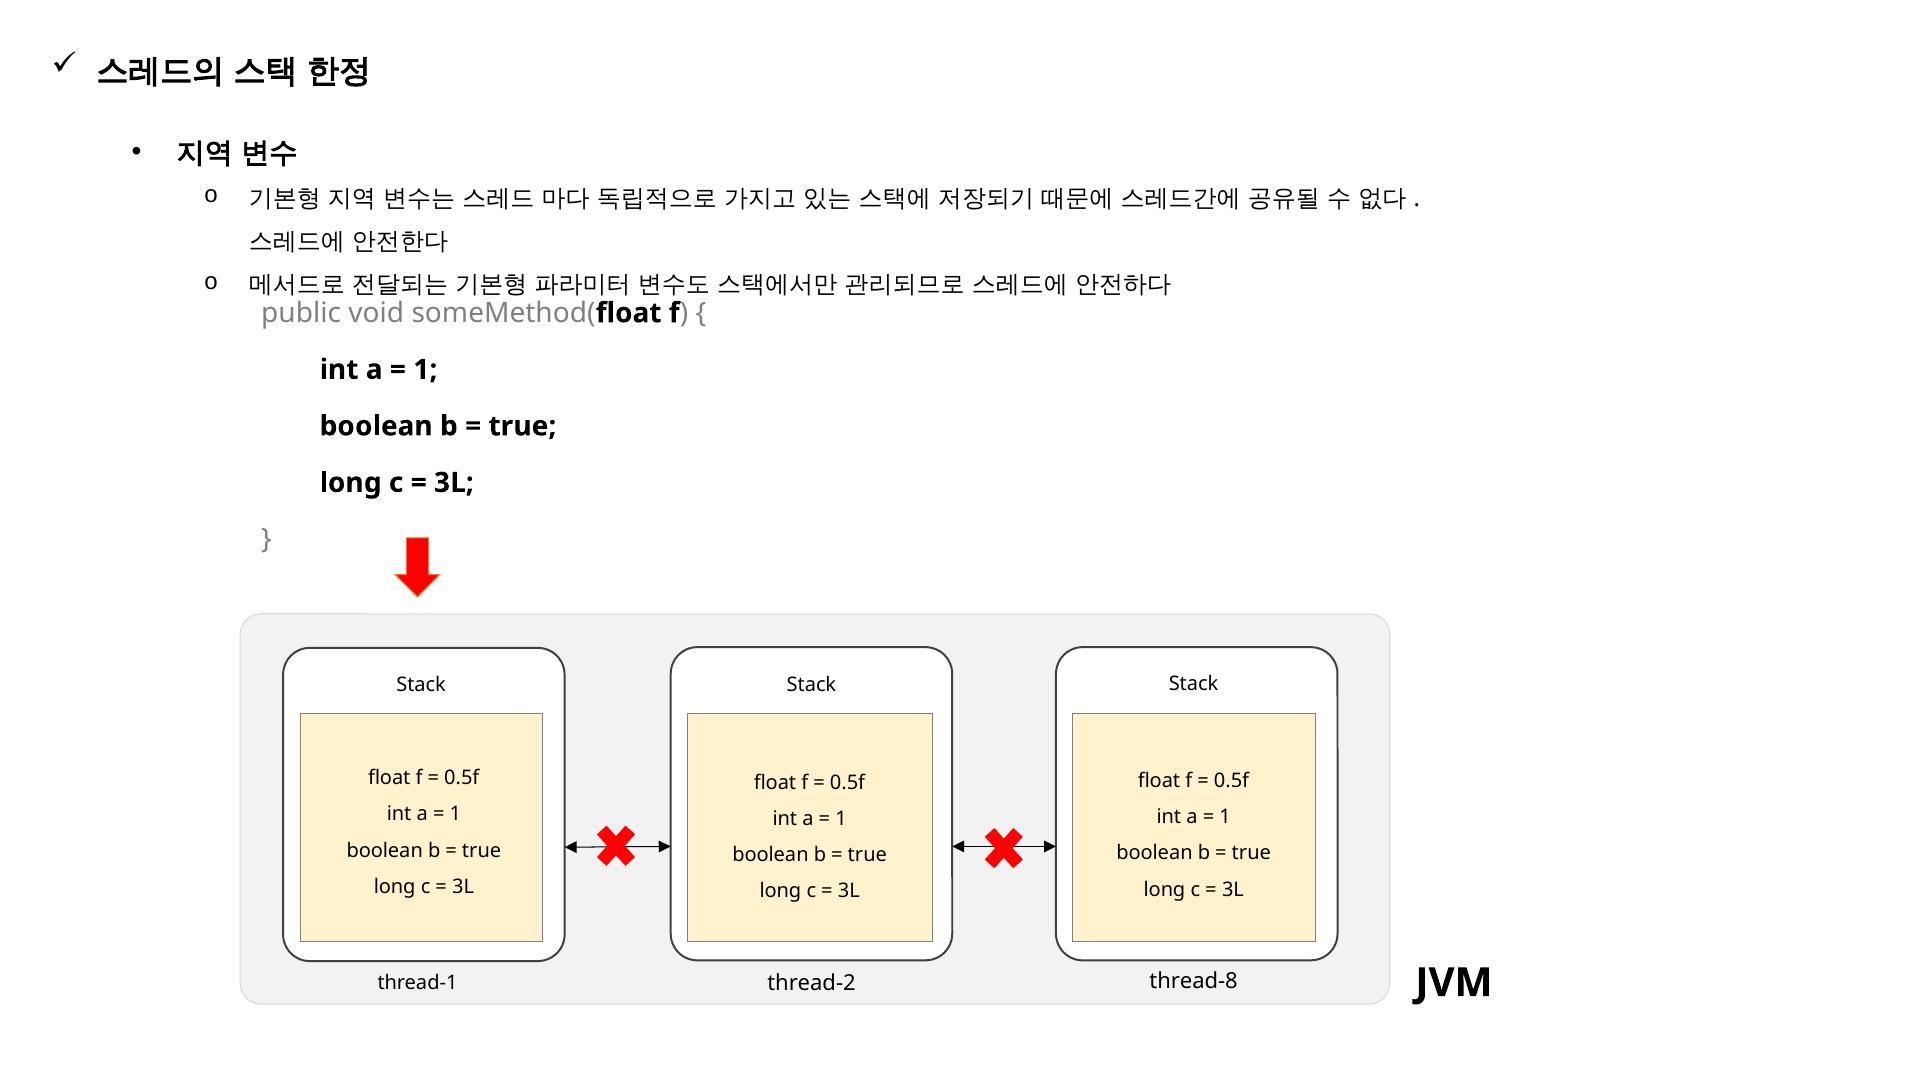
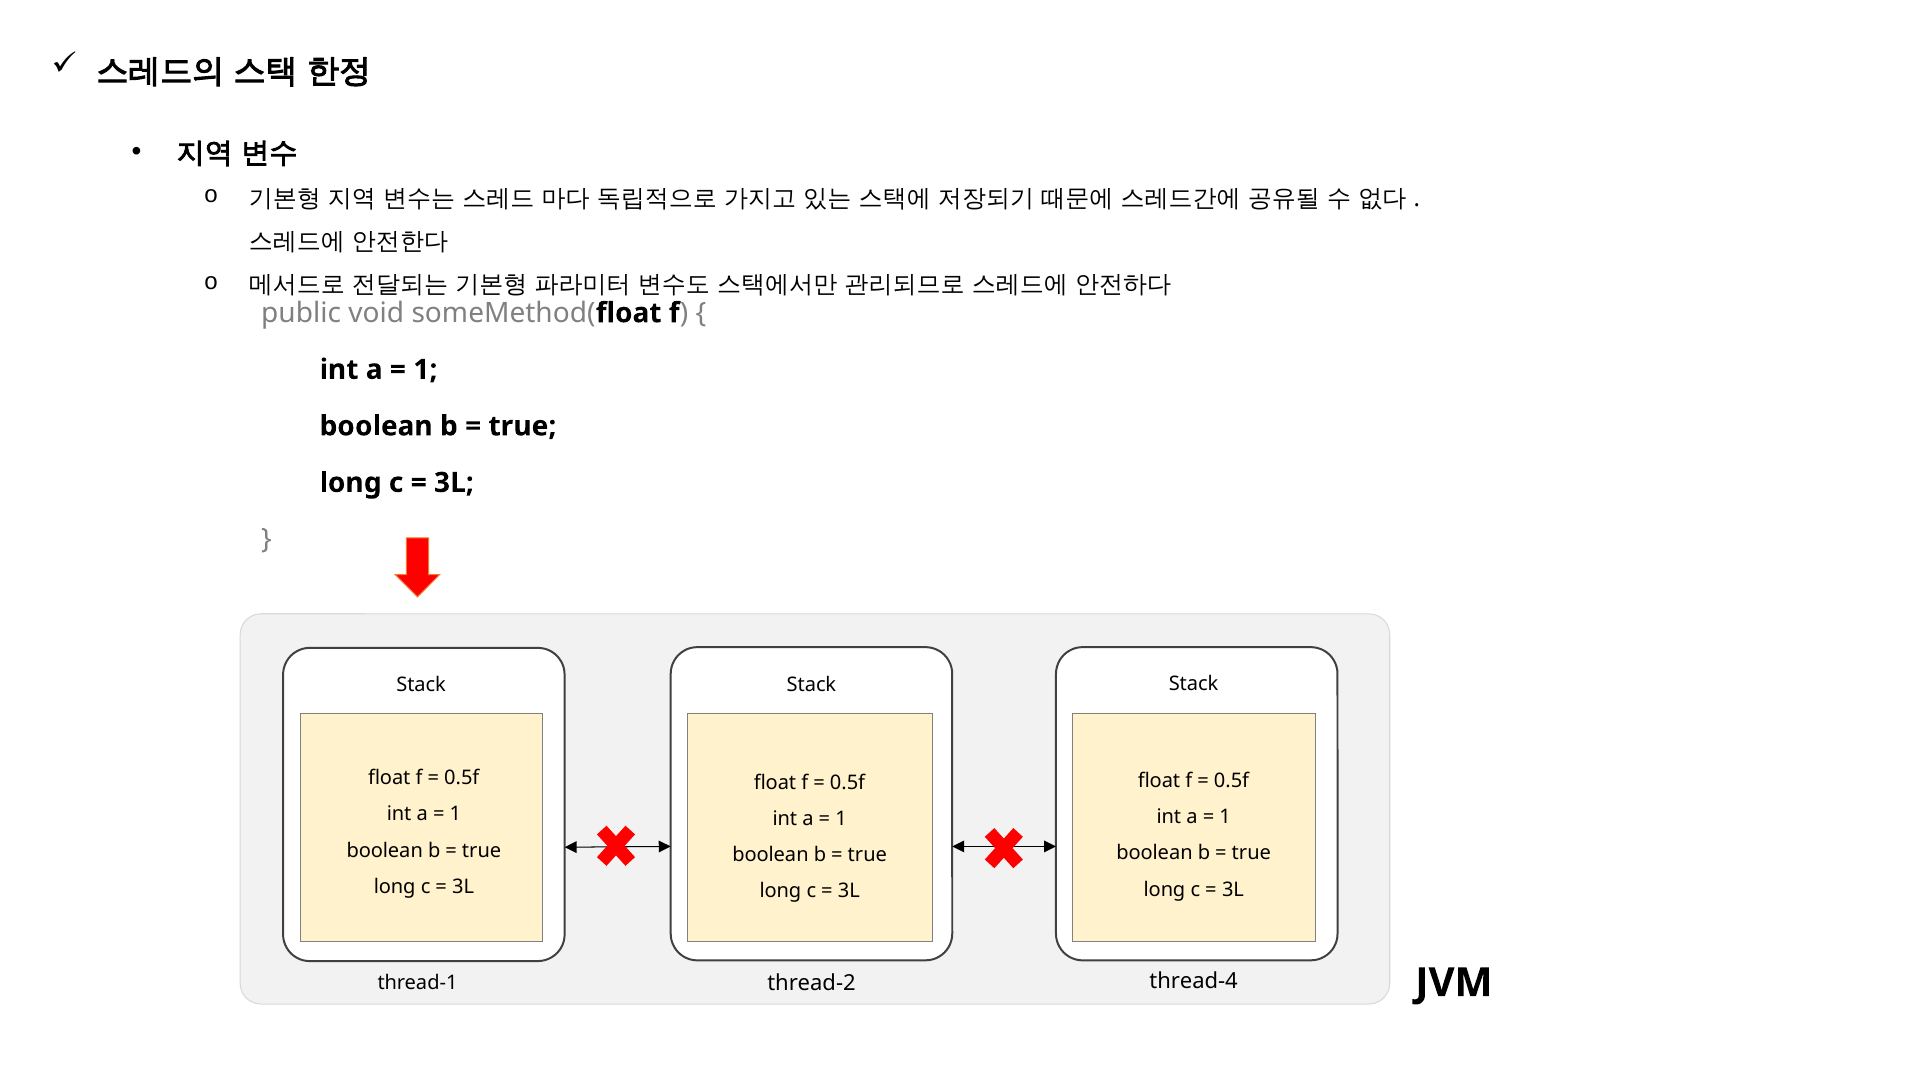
thread-8: thread-8 -> thread-4 (1194, 981)
